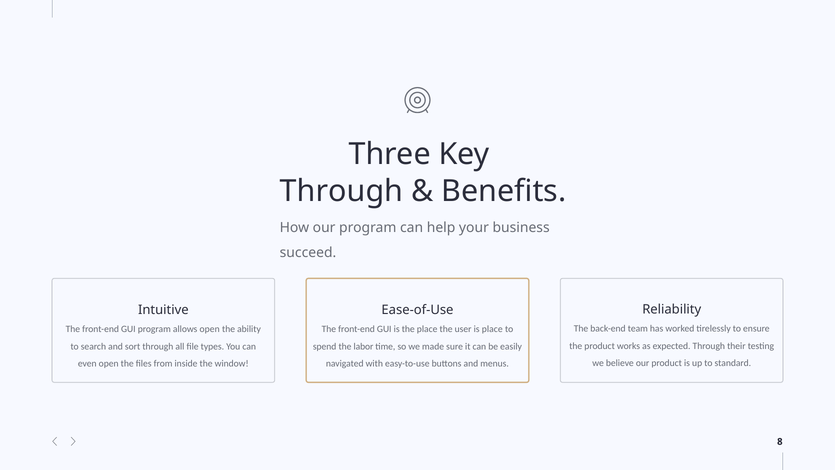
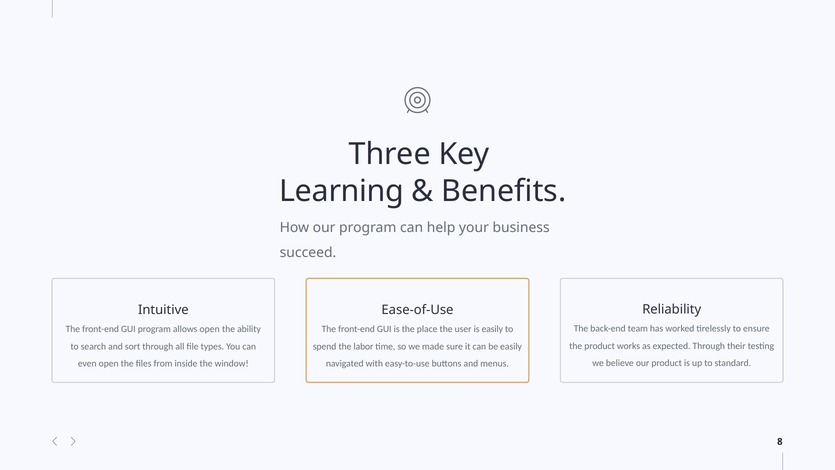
Through: Through -> Learning (342, 191)
is place: place -> easily (492, 329)
